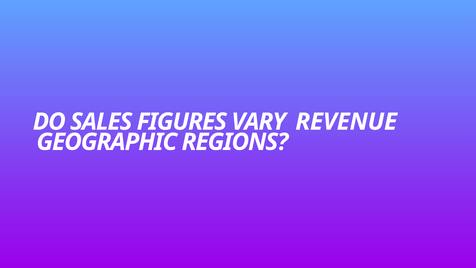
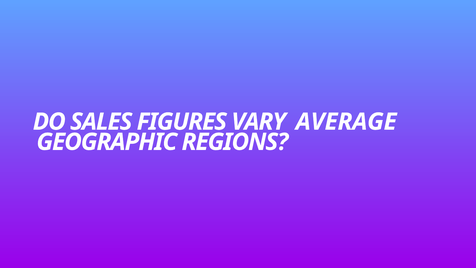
REVENUE: REVENUE -> AVERAGE (346, 122)
